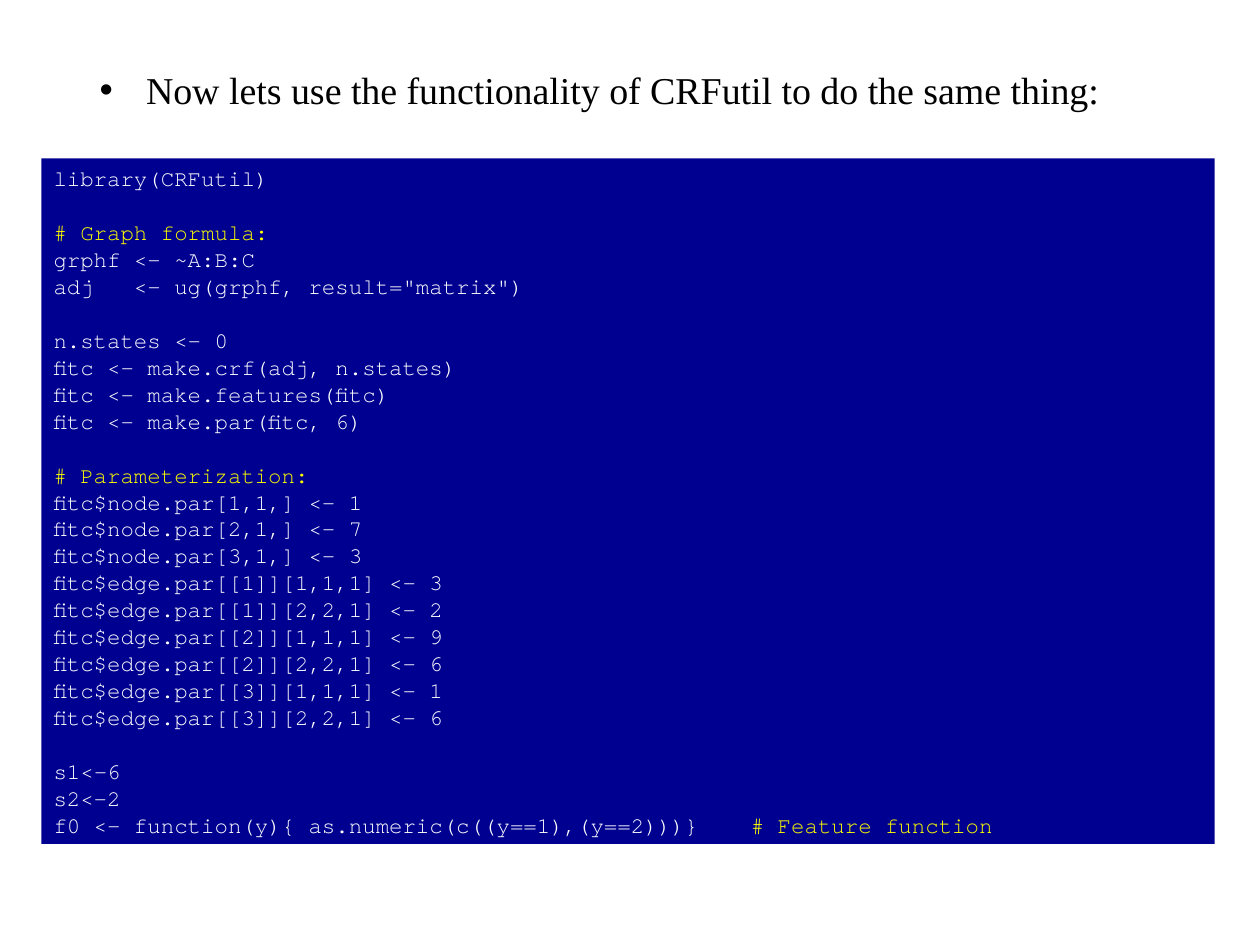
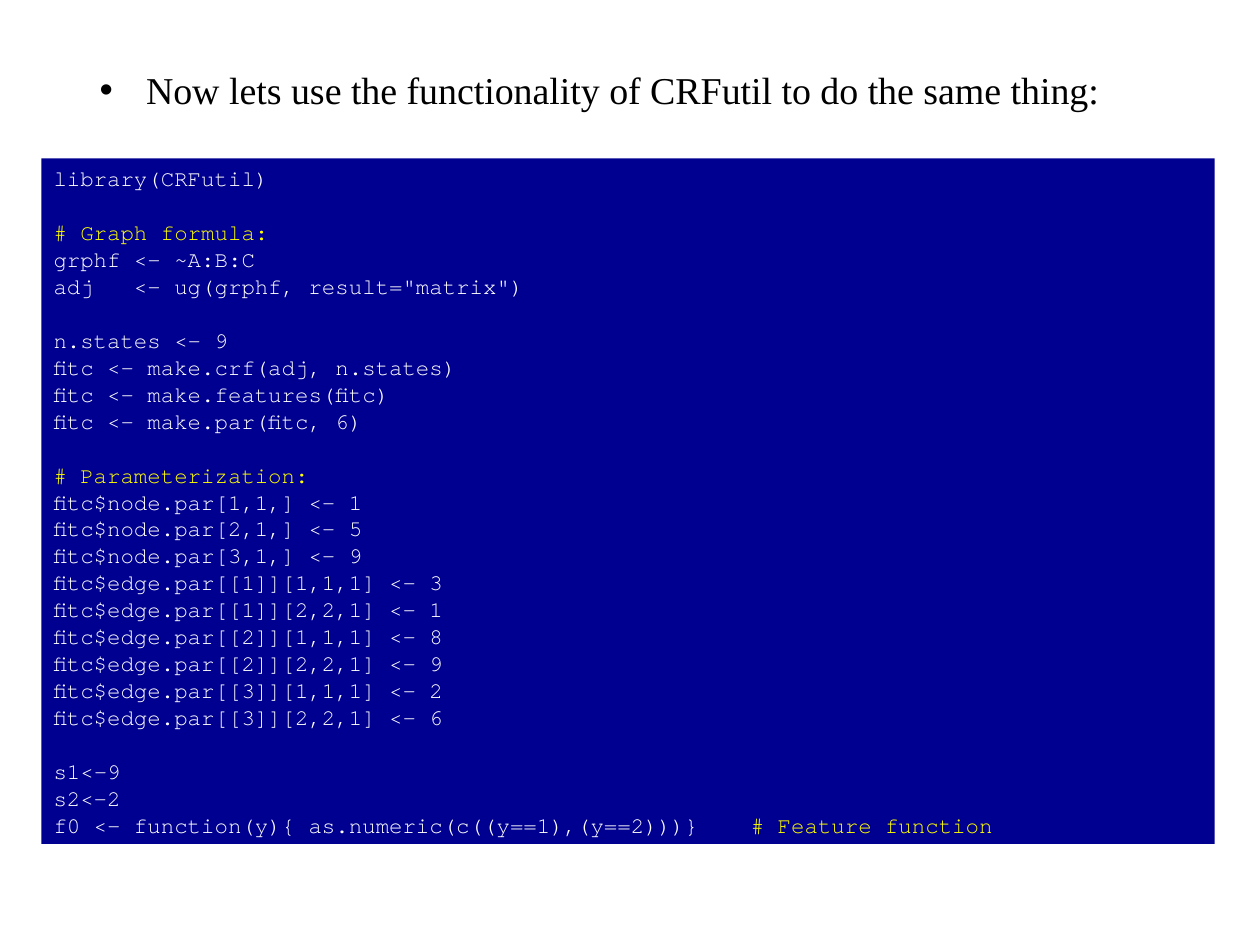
0: 0 -> 9 (221, 341)
7: 7 -> 5 (356, 530)
3: 3 -> 9 (356, 557)
2: 2 -> 1 (436, 611)
9: 9 -> 8 (436, 638)
6: 6 -> 9 (436, 665)
1: 1 -> 2 (436, 692)
s1<-6: s1<-6 -> s1<-9 (87, 772)
